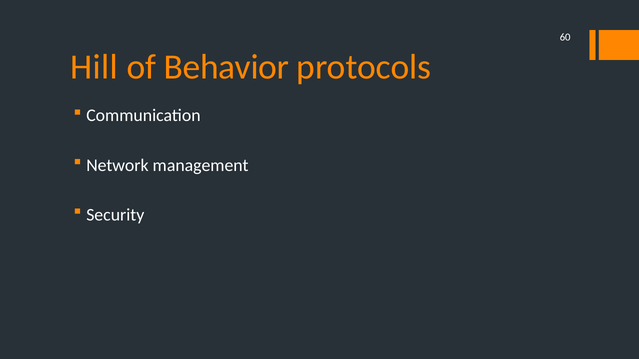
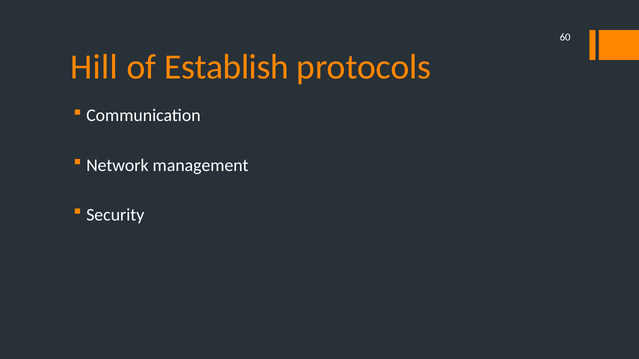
Behavior: Behavior -> Establish (226, 67)
